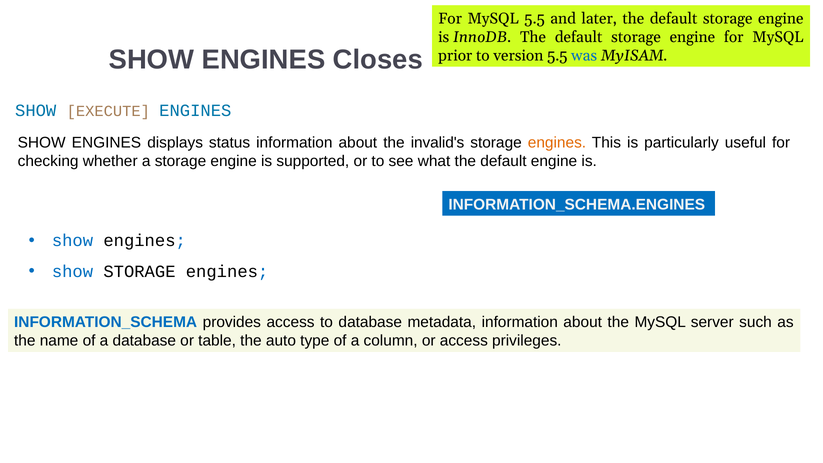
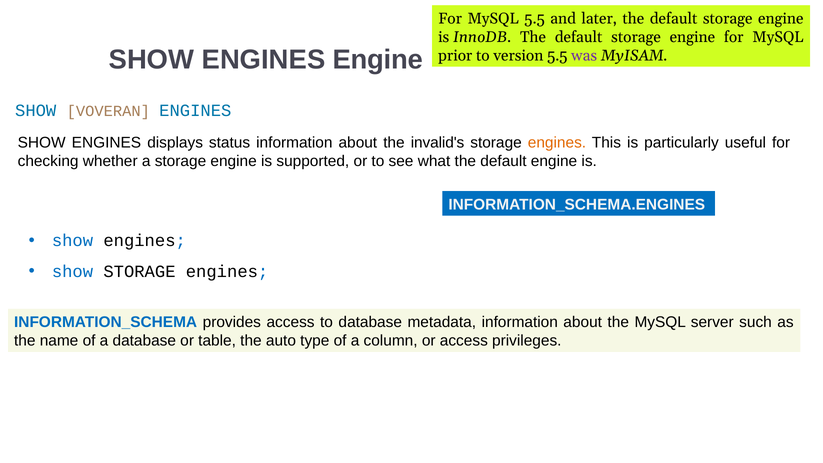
ENGINES Closes: Closes -> Engine (378, 60)
was colour: blue -> purple (584, 56)
EXECUTE: EXECUTE -> VOVERAN (108, 111)
